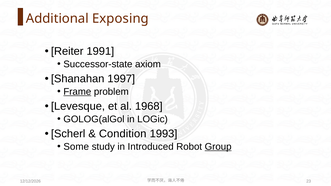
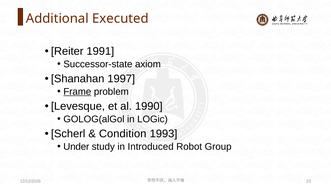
Exposing: Exposing -> Executed (120, 19)
1968: 1968 -> 1990 (149, 106)
Some: Some -> Under (76, 147)
Group underline: present -> none (218, 147)
